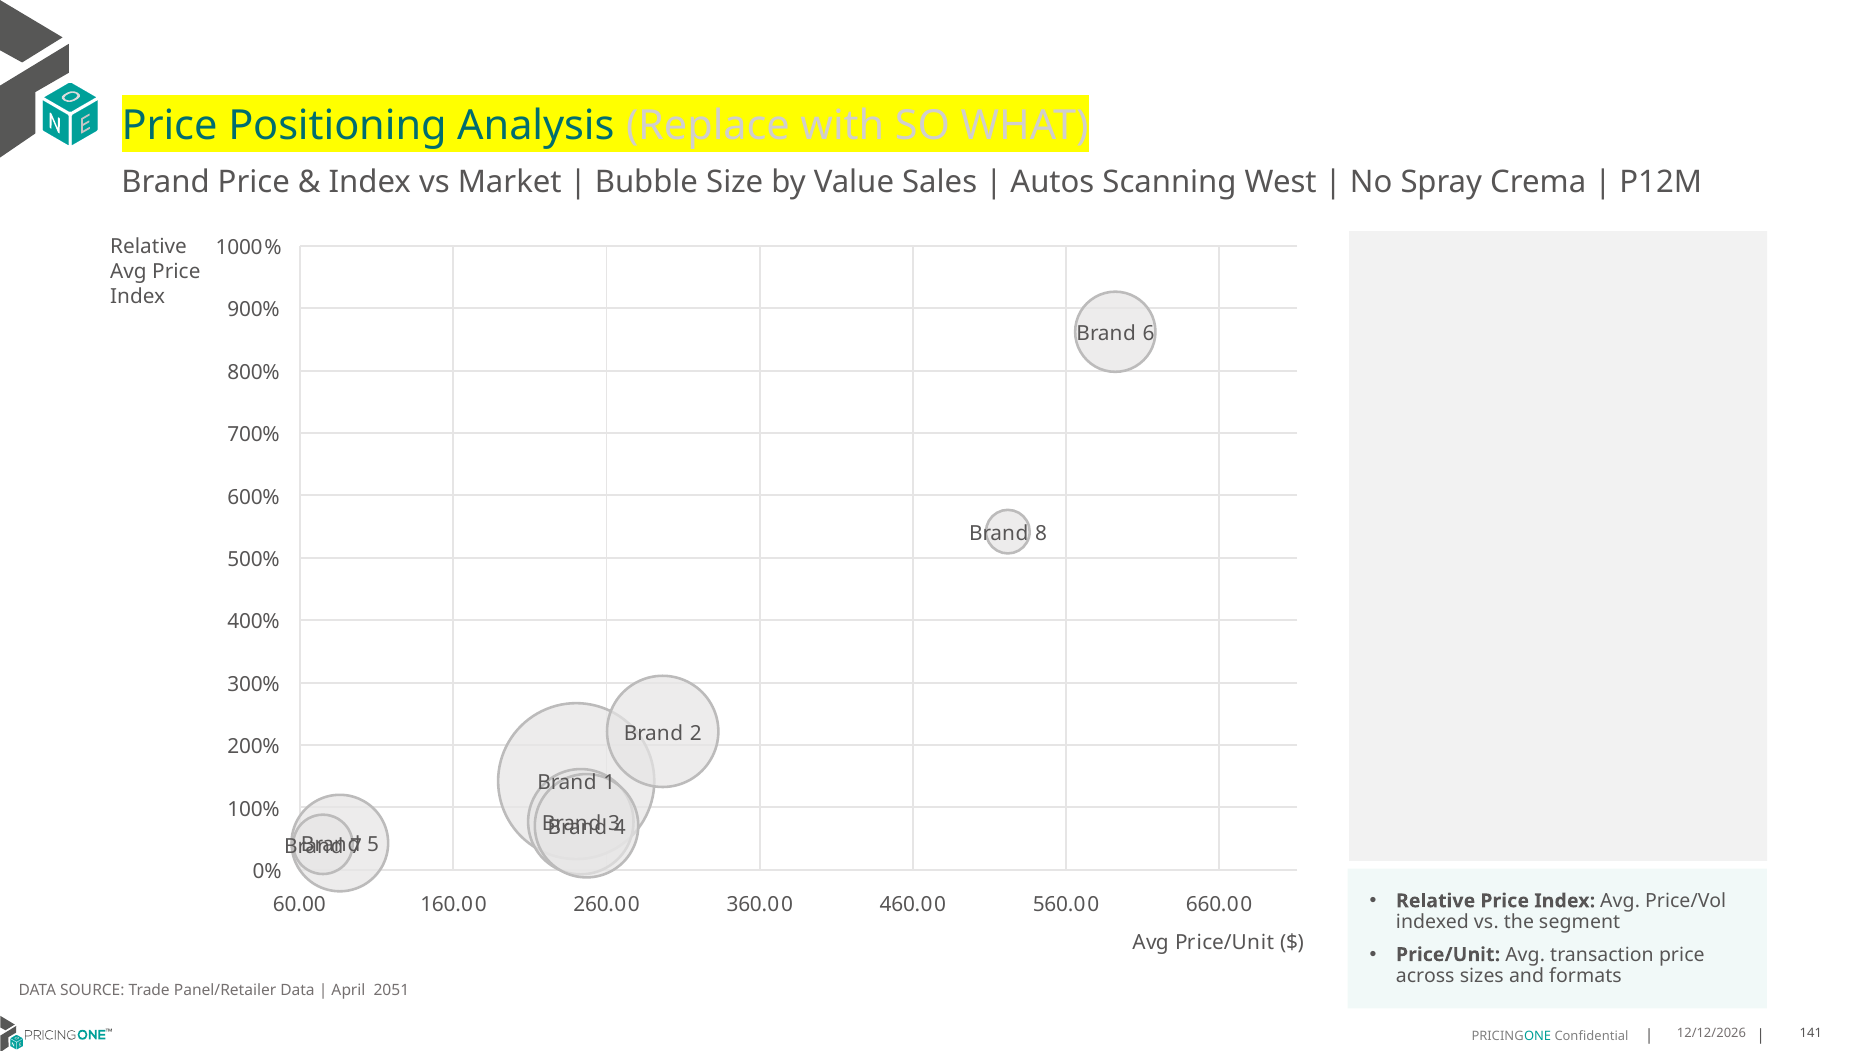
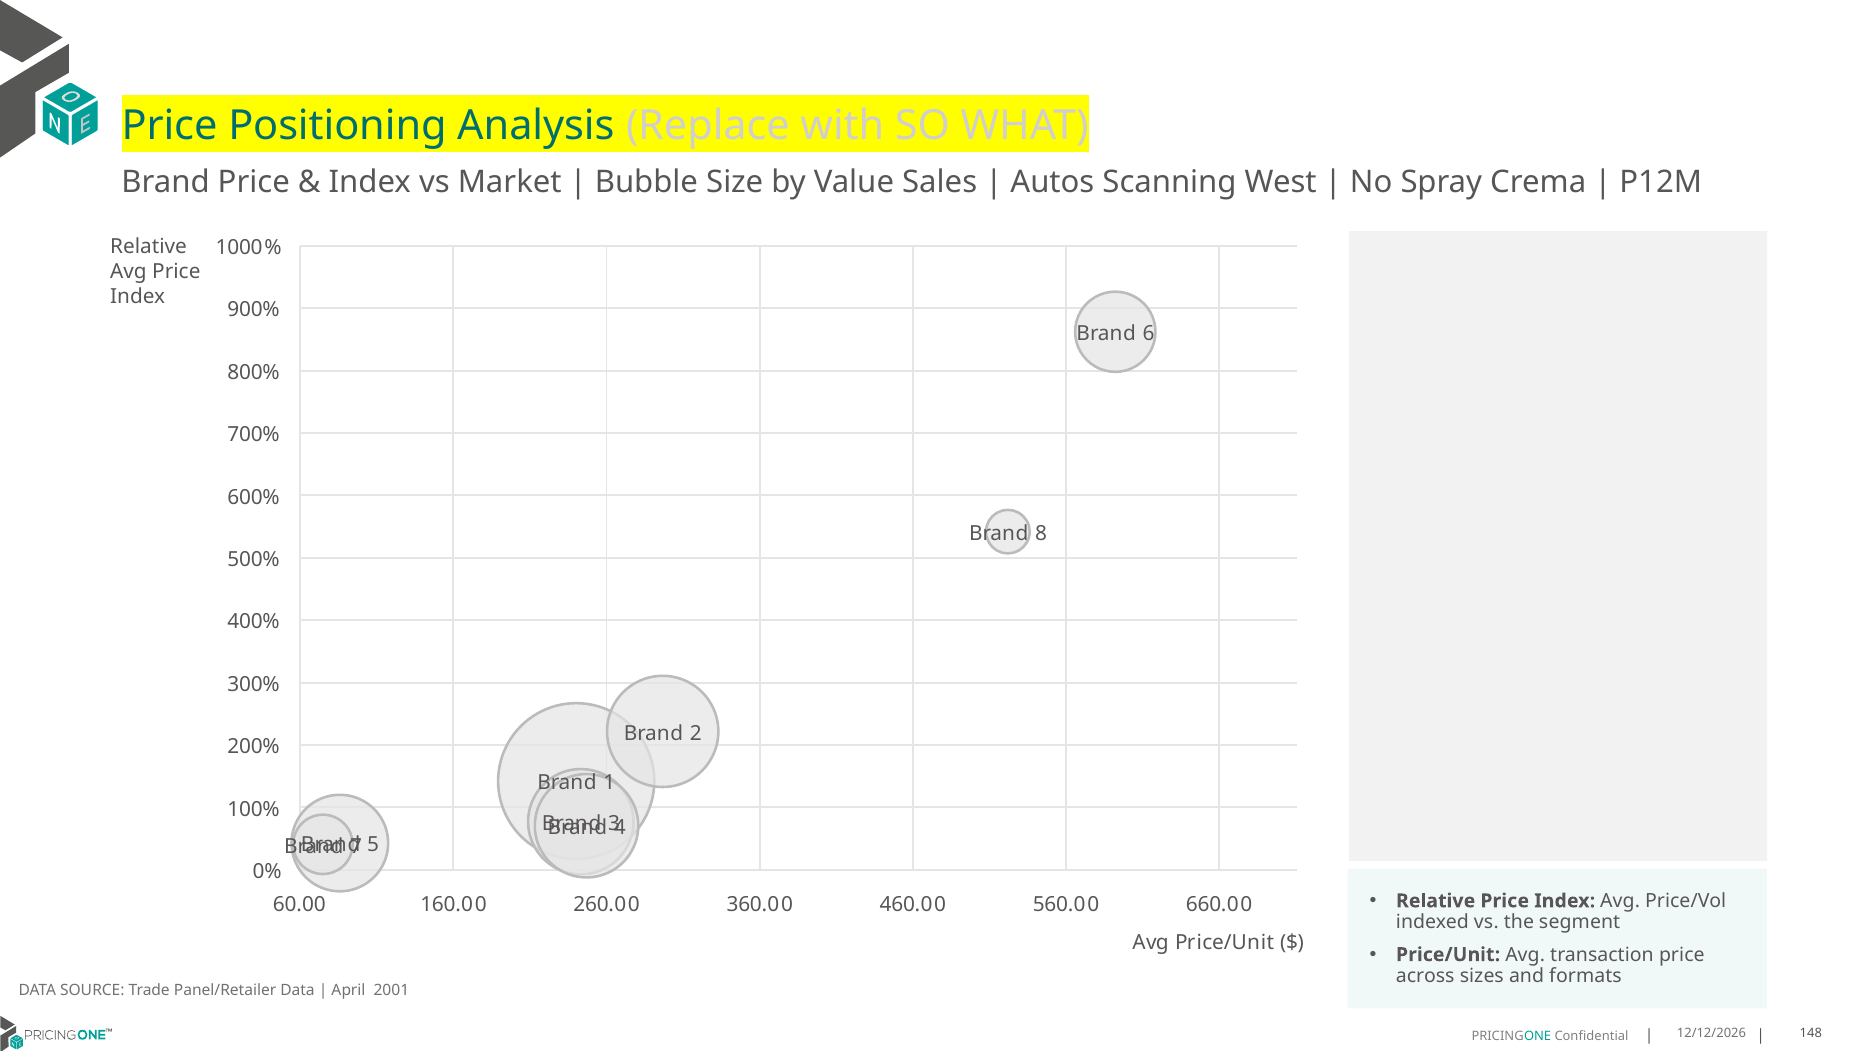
2051: 2051 -> 2001 (391, 990)
141: 141 -> 148 (1811, 1033)
